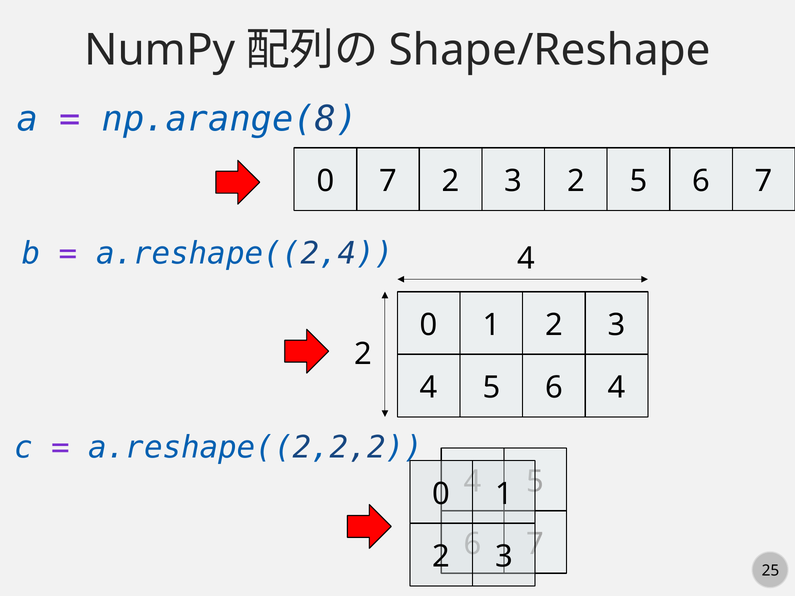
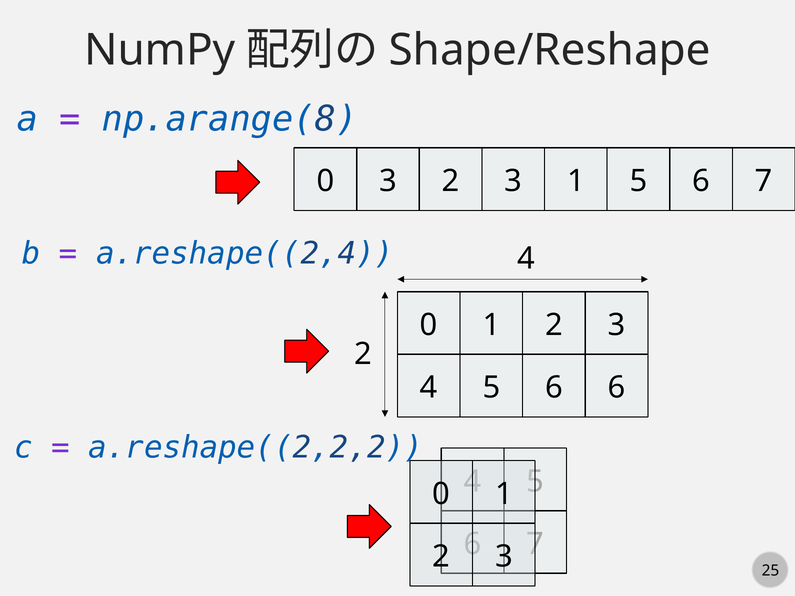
0 7: 7 -> 3 (388, 181)
2: 2 -> 1 (576, 181)
6 4: 4 -> 6 (617, 388)
